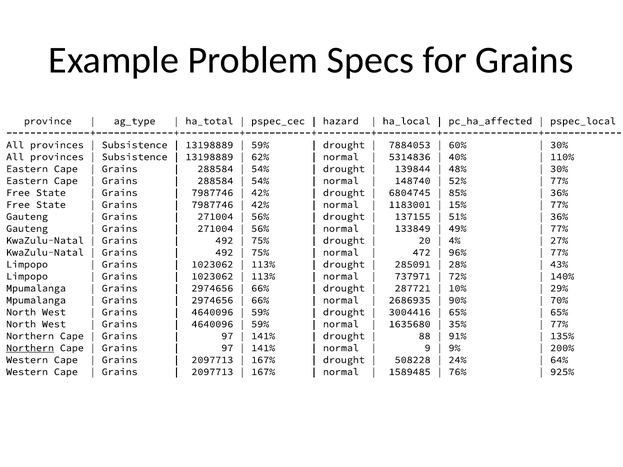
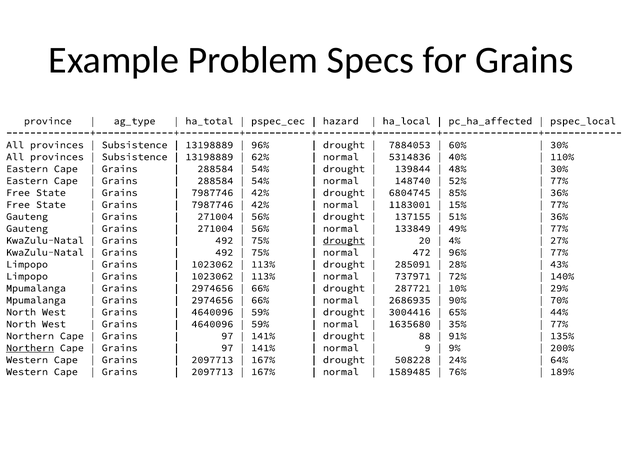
59%: 59% -> 96% (260, 145)
drought underline: none -> present (344, 241)
65%: 65% -> 44% (559, 312)
925%: 925% -> 189% (562, 372)
